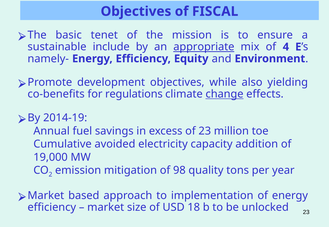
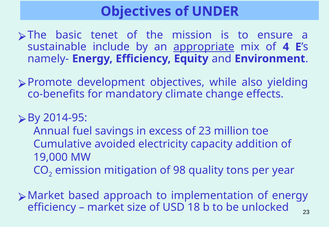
FISCAL: FISCAL -> UNDER (215, 11)
regulations: regulations -> mandatory (134, 94)
change underline: present -> none (225, 94)
2014-19: 2014-19 -> 2014-95 (65, 118)
